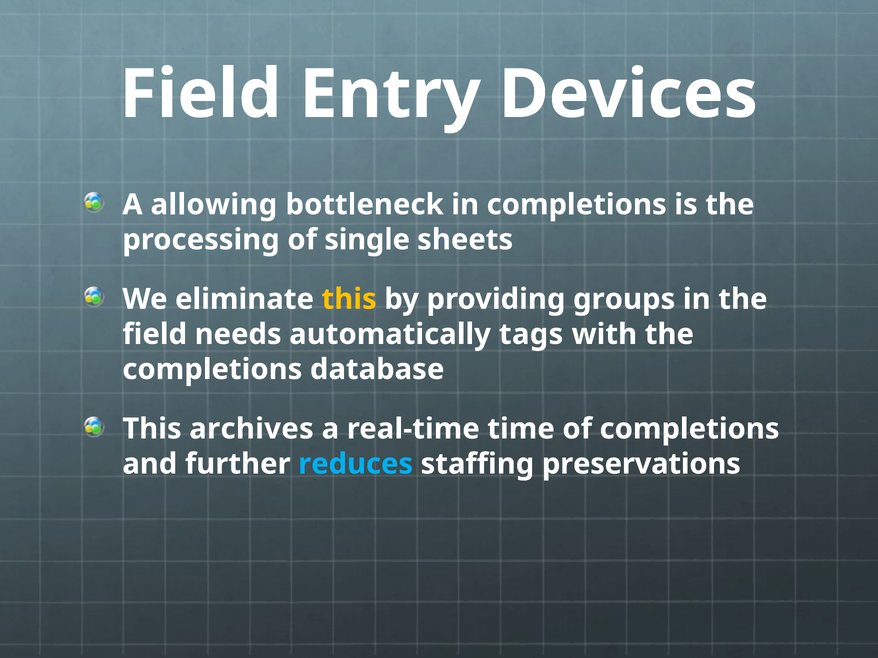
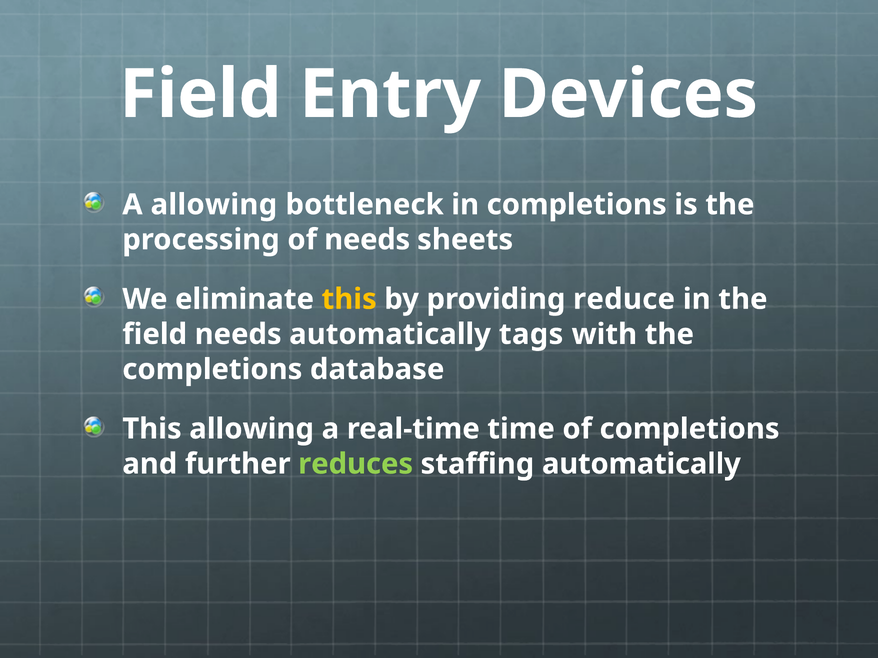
of single: single -> needs (367, 240)
groups: groups -> reduce (624, 299)
This archives: archives -> allowing (252, 429)
reduces colour: light blue -> light green (356, 464)
staffing preservations: preservations -> automatically (641, 464)
